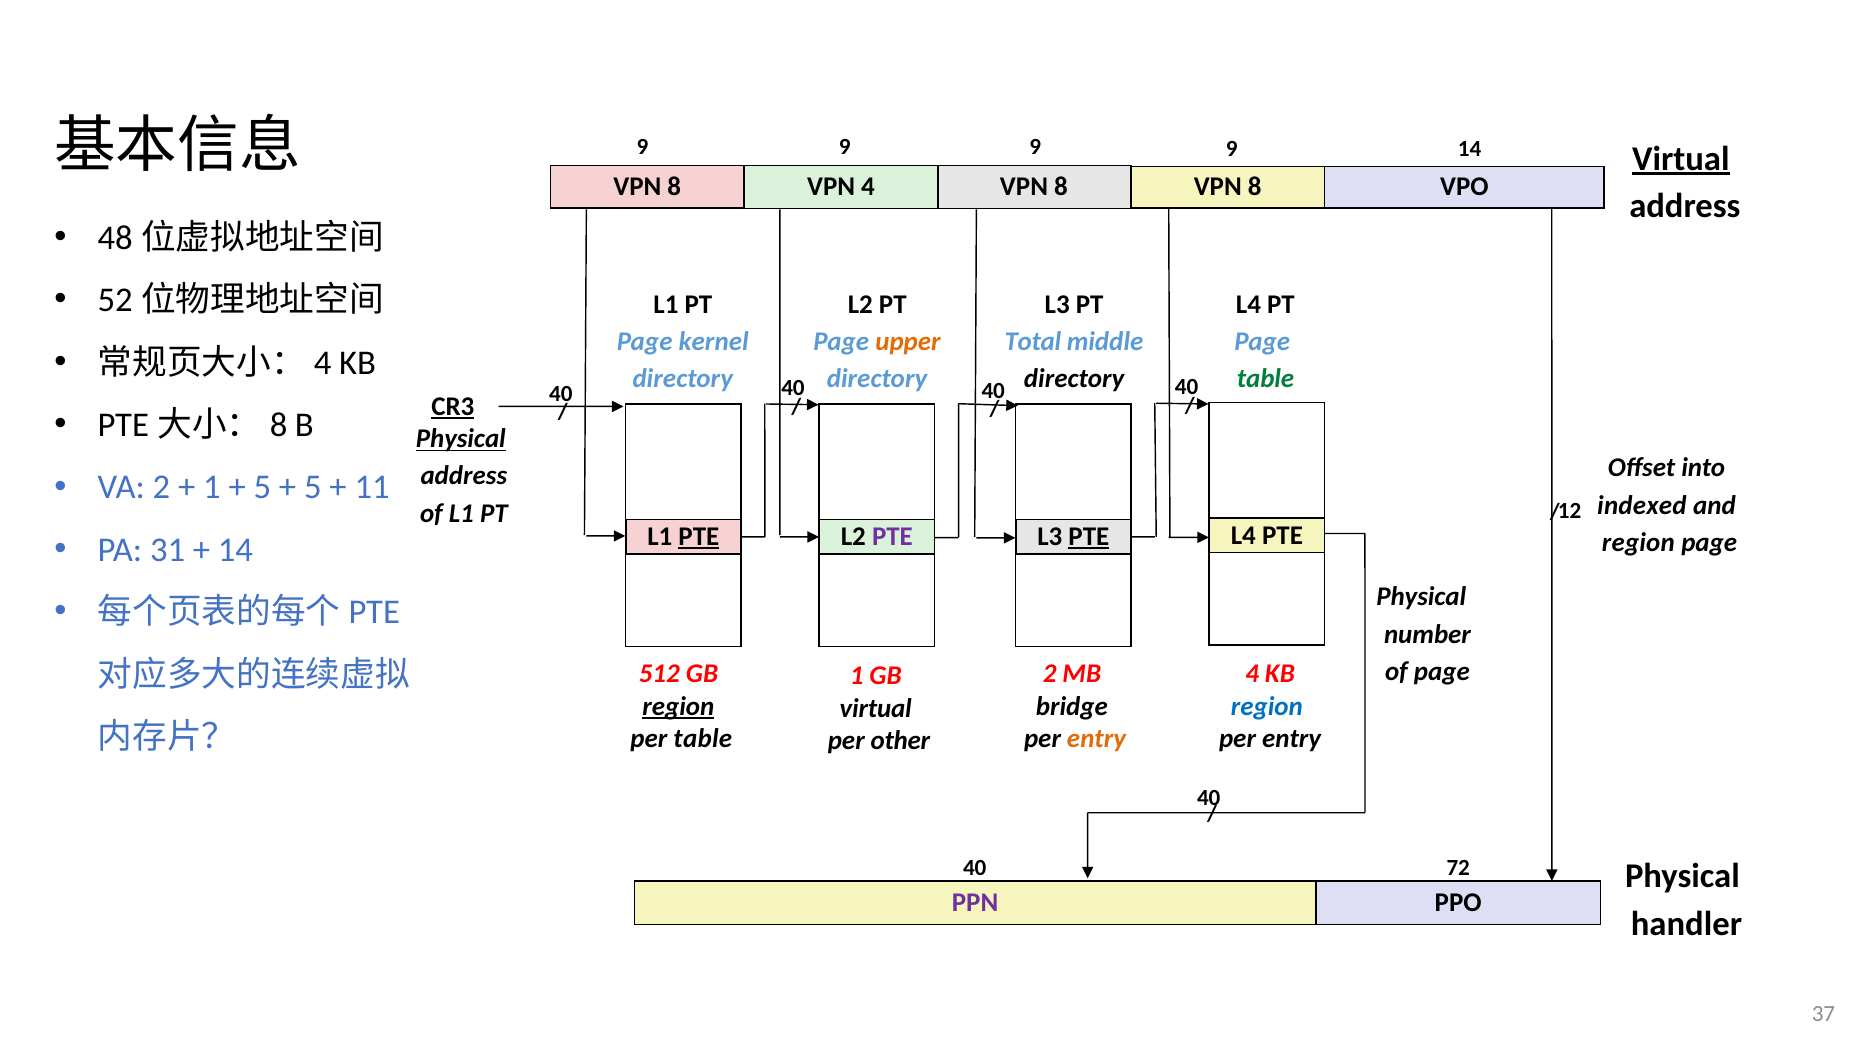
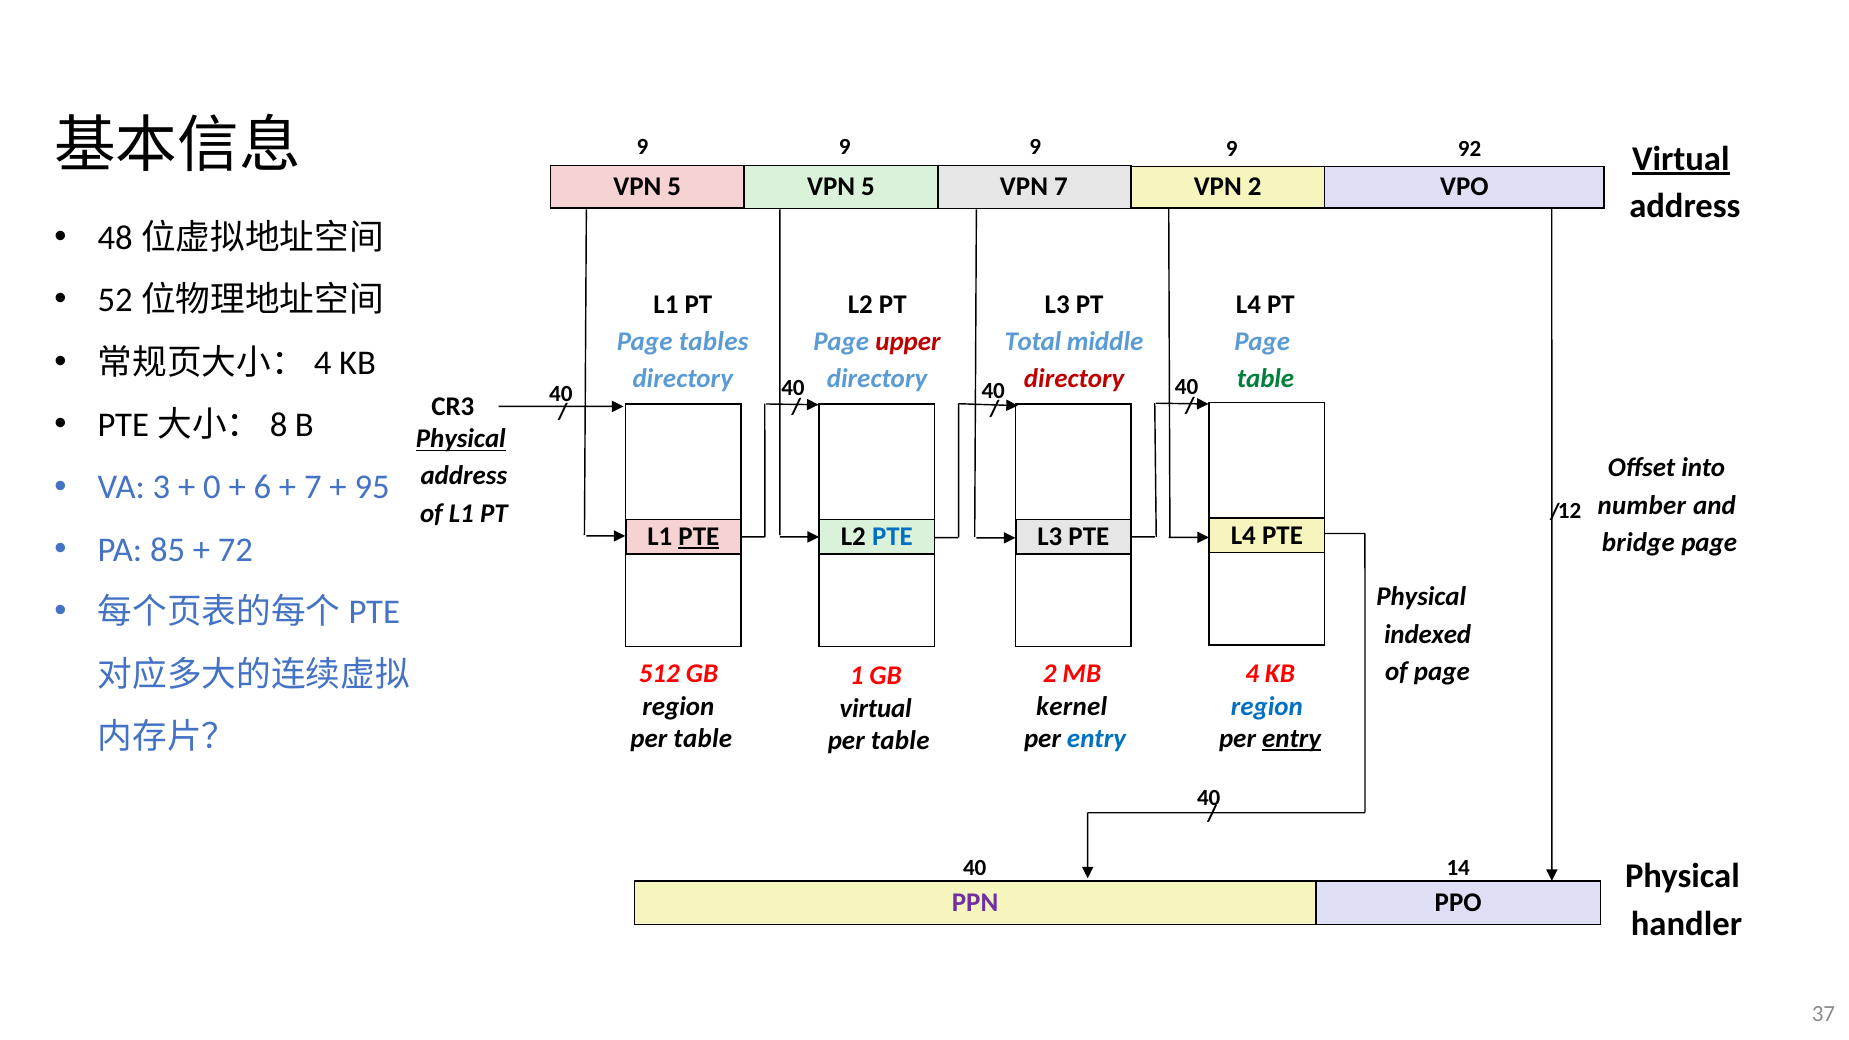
9 14: 14 -> 92 (1470, 149)
8: 8 -> 5 (674, 187)
4: 4 -> 5 (868, 187)
8: 8 -> 7 (1061, 187)
8: 8 -> 2 (1255, 187)
kernel: kernel -> tables (714, 342)
upper colour: orange -> red (908, 342)
directory colour: black -> red (1074, 379)
CR3 underline: present -> none (453, 406)
VA 2: 2 -> 3 (161, 487)
1: 1 -> 0 (212, 487)
5: 5 -> 6 (263, 487)
5: 5 -> 7 (313, 487)
11: 11 -> 95 (372, 487)
indexed: indexed -> number (1642, 505)
PTE colour: purple -> blue (892, 537)
PTE underline: present -> none (1089, 537)
region: region -> bridge (1638, 542)
31: 31 -> 85 (168, 550)
14: 14 -> 72 (235, 550)
number: number -> indexed (1428, 634)
region underline: present -> none (678, 706)
bridge: bridge -> kernel (1072, 706)
entry colour: orange -> blue (1097, 739)
entry underline: none -> present (1292, 739)
other: other -> table (900, 741)
72: 72 -> 14 (1458, 868)
